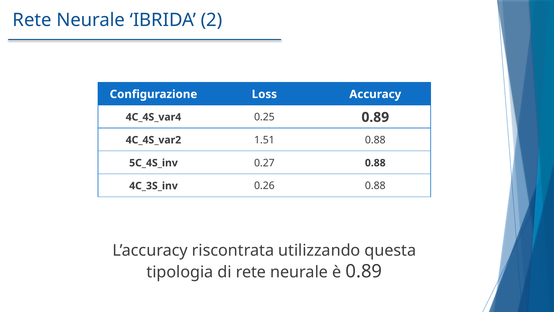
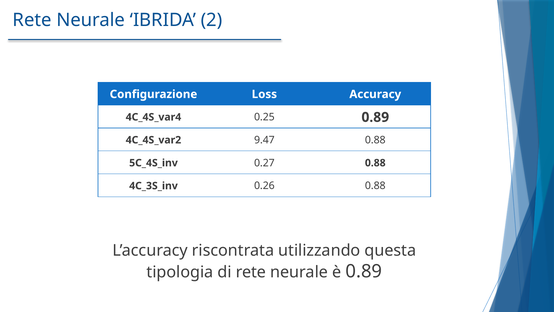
1.51: 1.51 -> 9.47 (264, 140)
